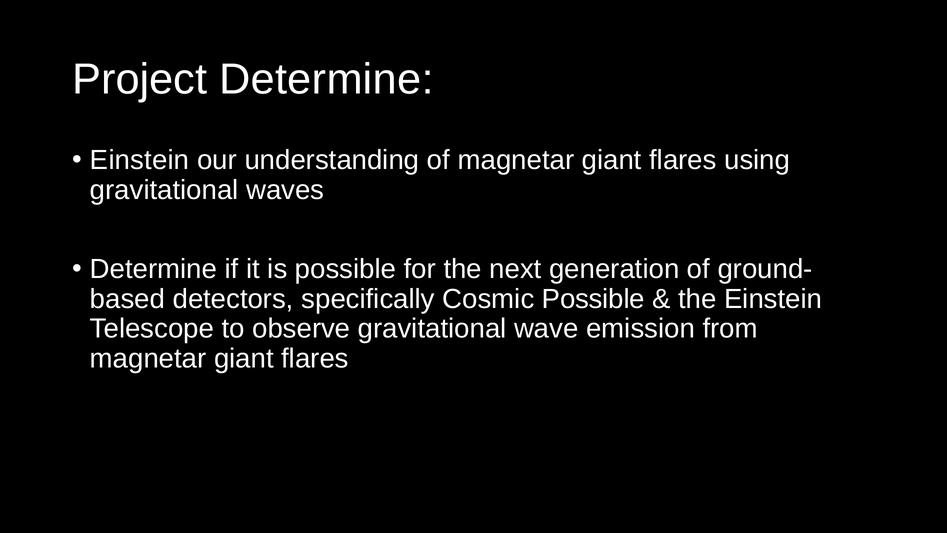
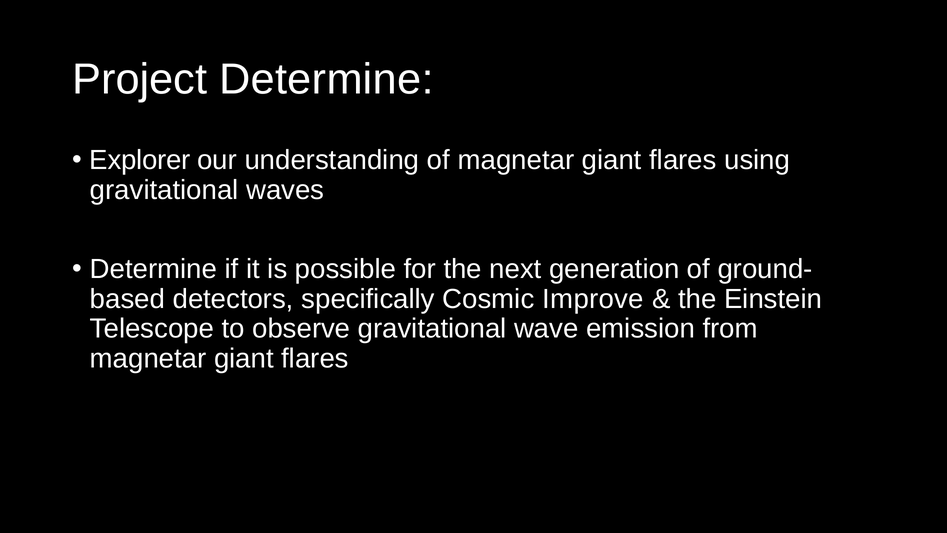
Einstein: Einstein -> Explorer (140, 160)
Cosmic Possible: Possible -> Improve (593, 299)
